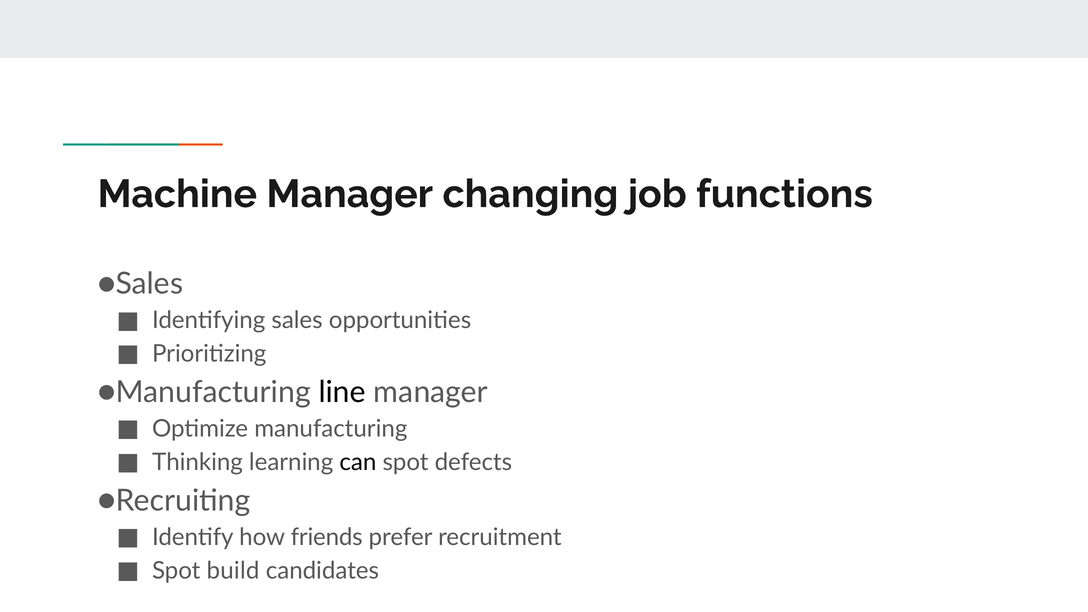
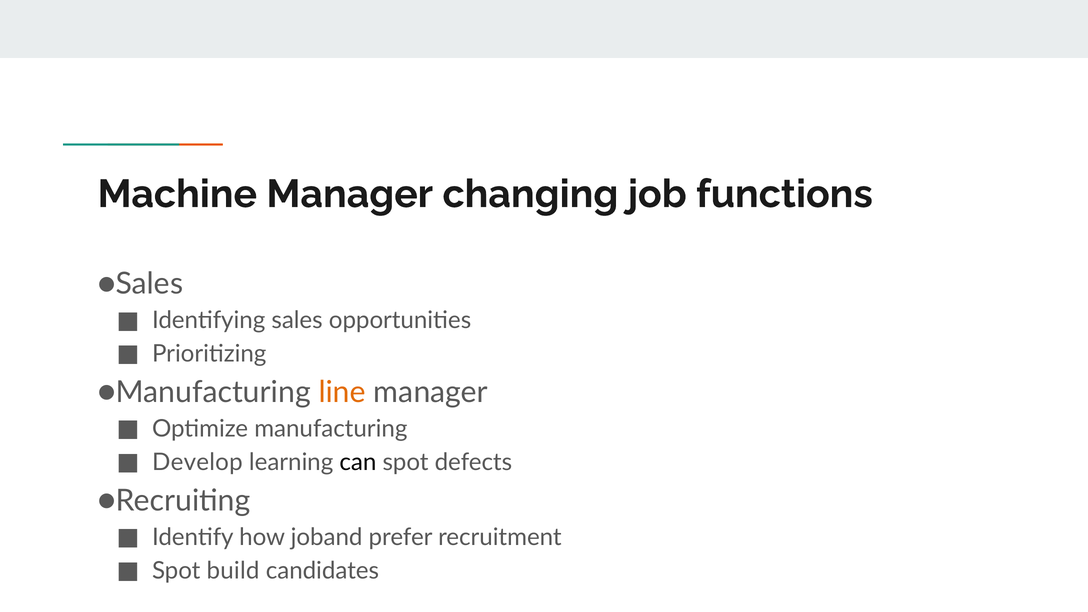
line colour: black -> orange (342, 392)
Thinking: Thinking -> Develop (197, 462)
friends: friends -> joband (327, 537)
